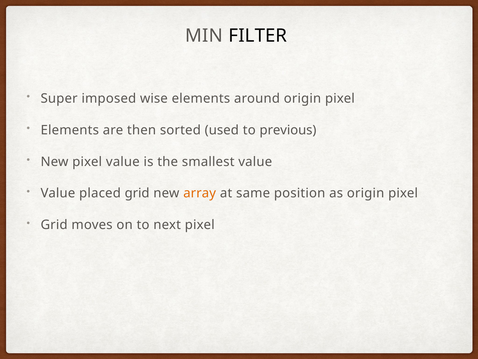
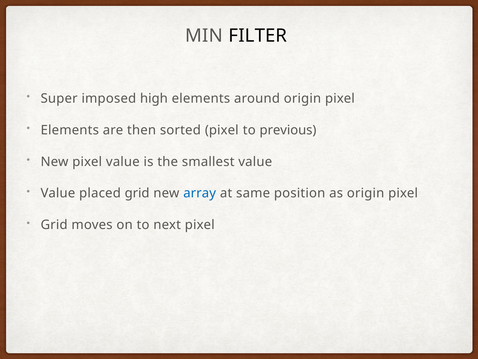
wise: wise -> high (154, 98)
sorted used: used -> pixel (222, 130)
array colour: orange -> blue (200, 193)
